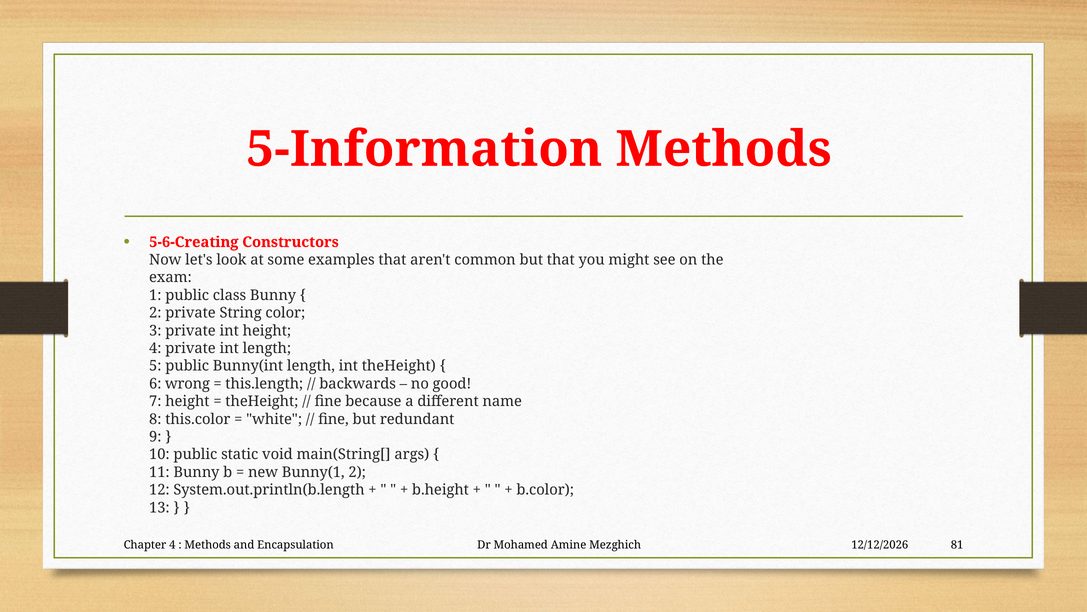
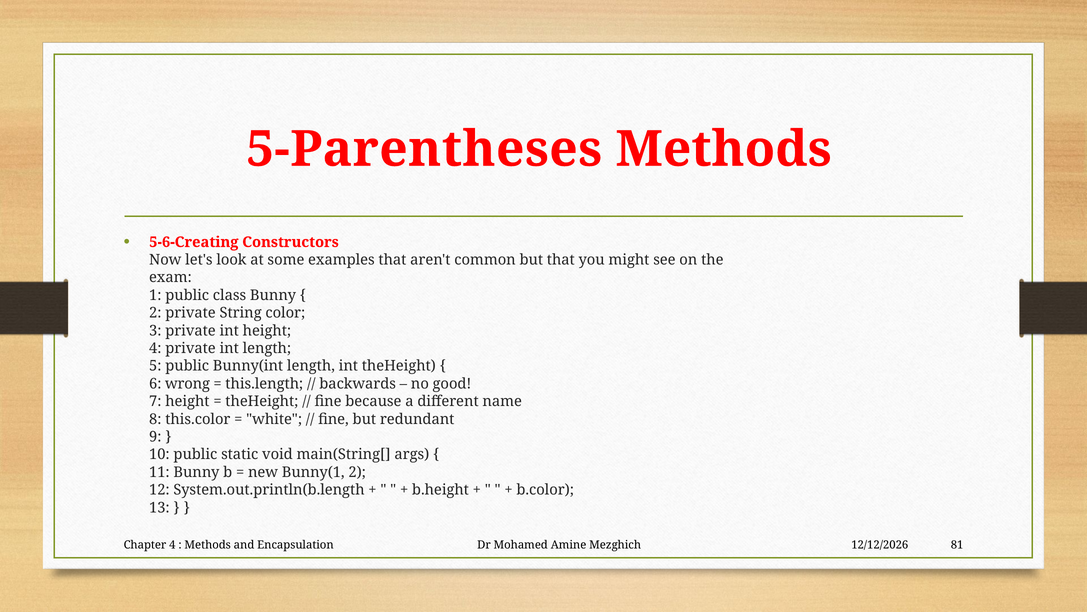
5-Information: 5-Information -> 5-Parentheses (424, 149)
